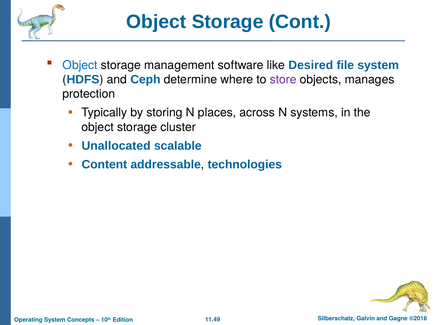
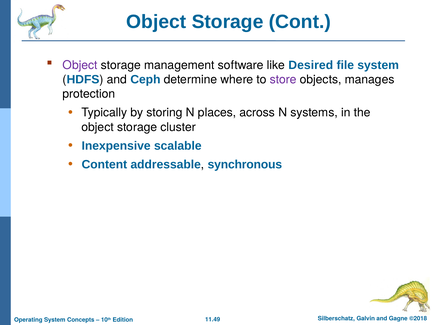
Object colour: blue -> purple (80, 65)
Unallocated: Unallocated -> Inexpensive (116, 146)
technologies: technologies -> synchronous (245, 165)
